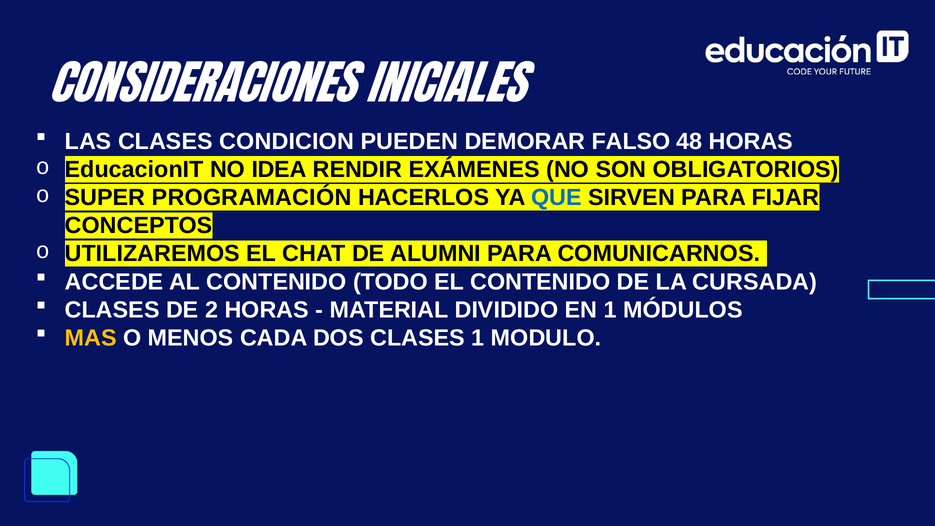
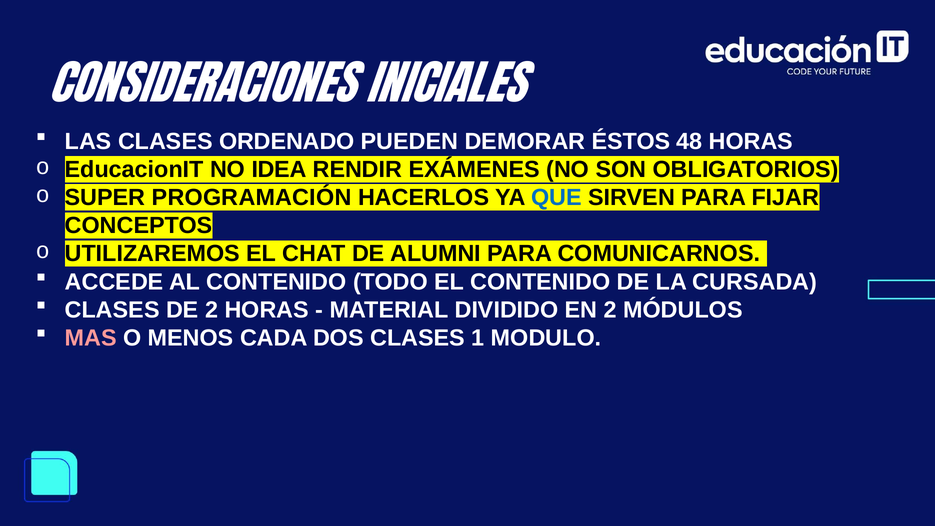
CONDICION: CONDICION -> ORDENADO (287, 142)
FALSO: FALSO -> ÉSTOS (631, 142)
EN 1: 1 -> 2 (610, 310)
MAS colour: yellow -> pink (91, 338)
